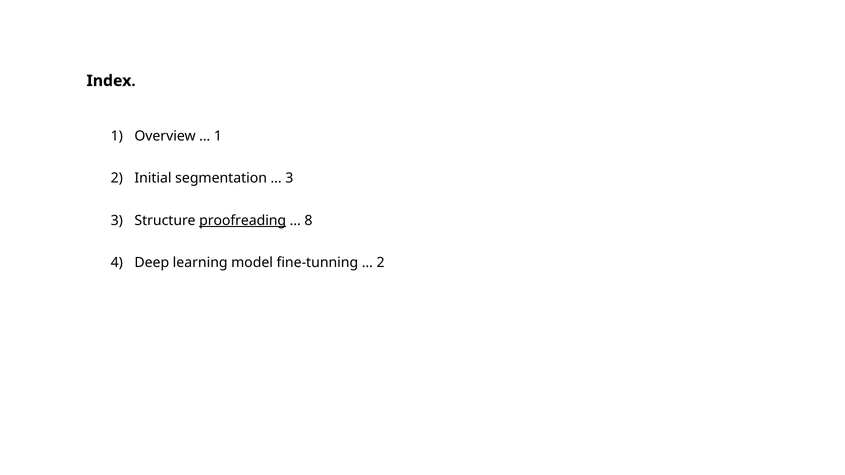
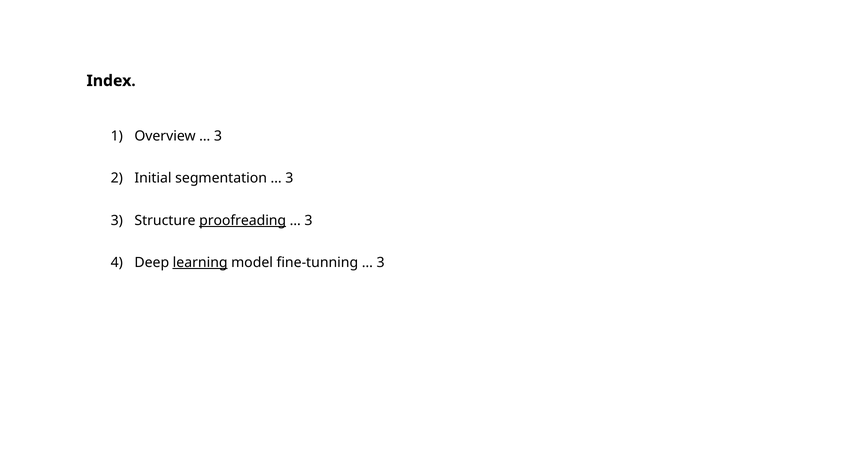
1: 1 -> 3 (218, 136)
8: 8 -> 3 (308, 221)
learning underline: none -> present (200, 263)
2: 2 -> 3 (381, 263)
